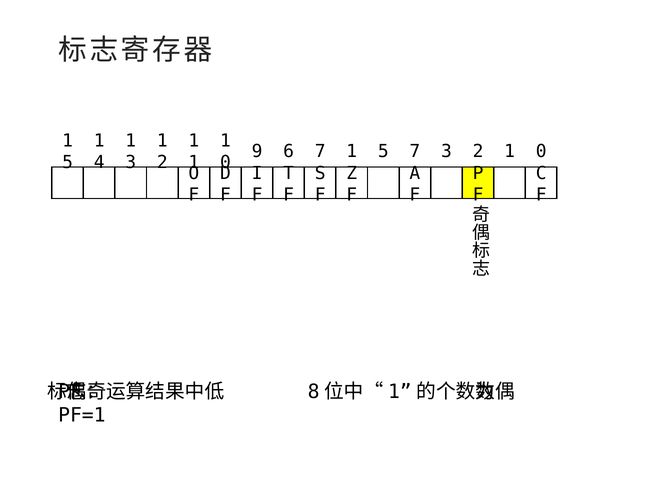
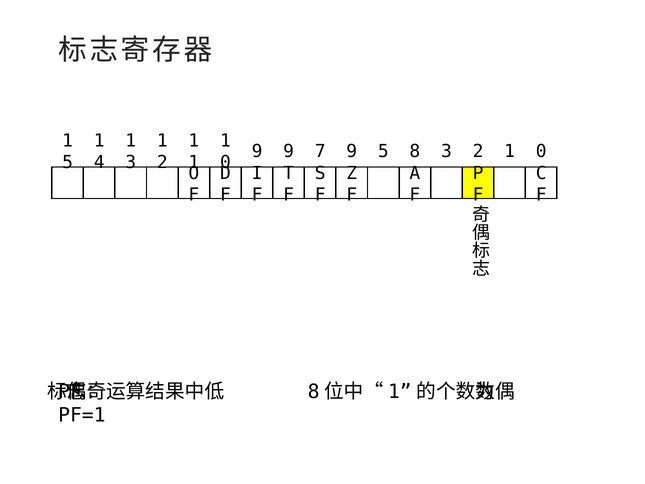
9 6: 6 -> 9 (289, 151)
7 1: 1 -> 9 (352, 151)
5 7: 7 -> 8 (415, 151)
